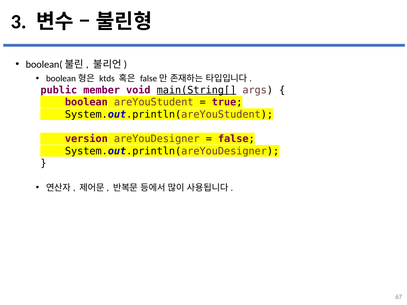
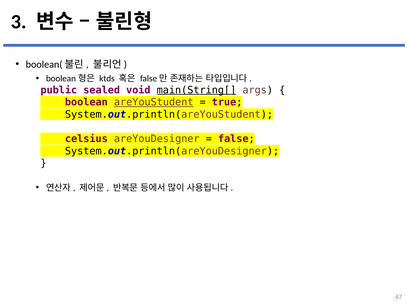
member: member -> sealed (102, 90)
areYouStudent underline: none -> present (154, 102)
version: version -> celsius (86, 139)
